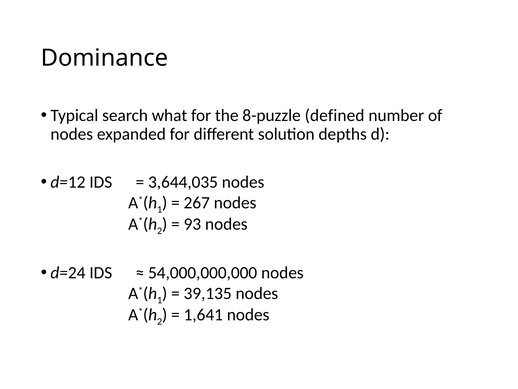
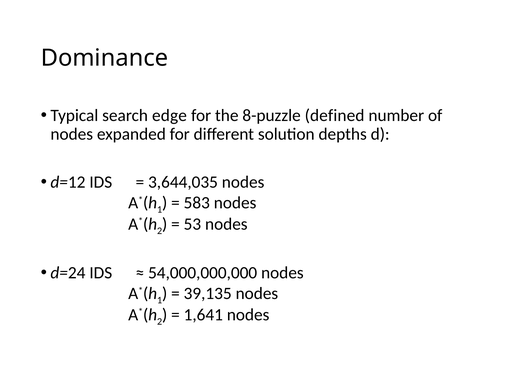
what: what -> edge (169, 115)
267: 267 -> 583 (197, 203)
93: 93 -> 53 (192, 224)
